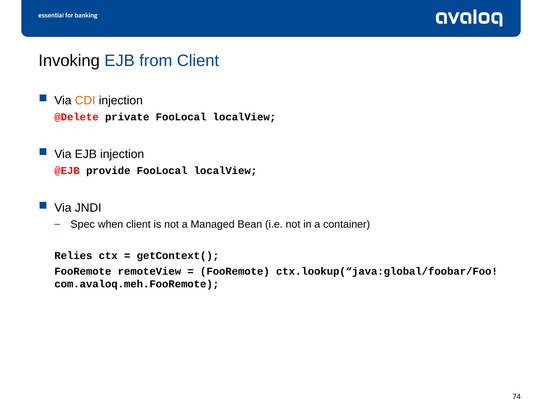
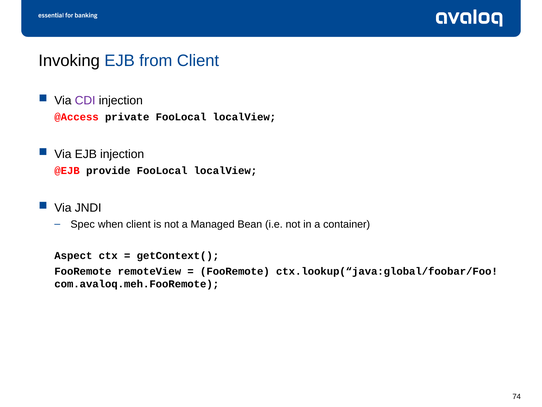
CDI colour: orange -> purple (85, 100)
@Delete: @Delete -> @Access (77, 117)
Relies: Relies -> Aspect (73, 255)
